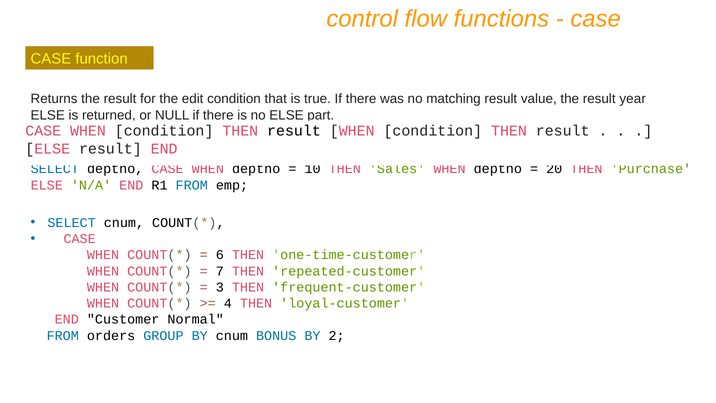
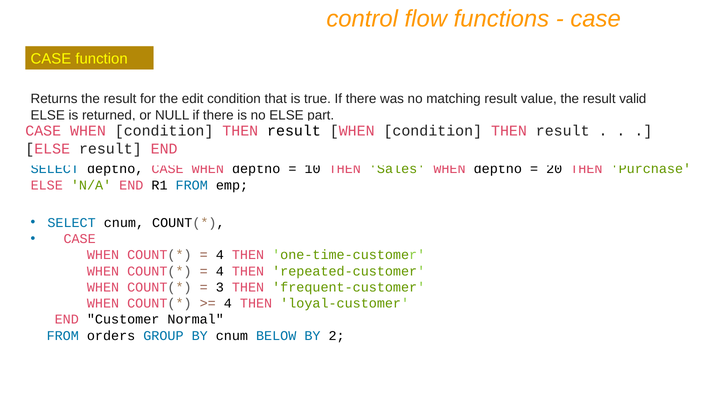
year: year -> valid (633, 99)
6: 6 -> 4 (220, 255)
7: 7 -> 4 (220, 271)
BONUS: BONUS -> BELOW (276, 335)
